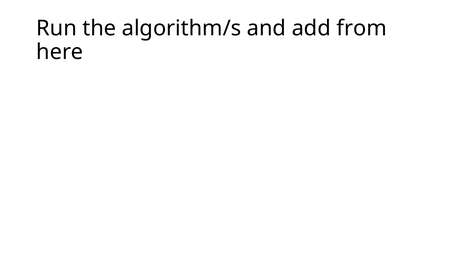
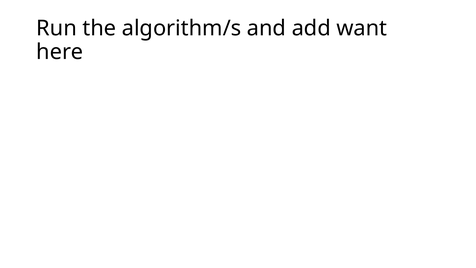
from: from -> want (362, 28)
